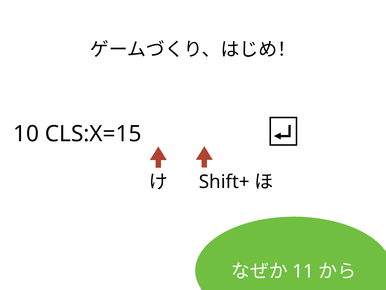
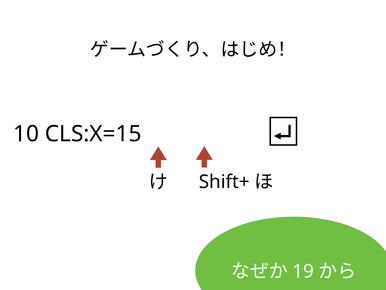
11: 11 -> 19 (303, 271)
